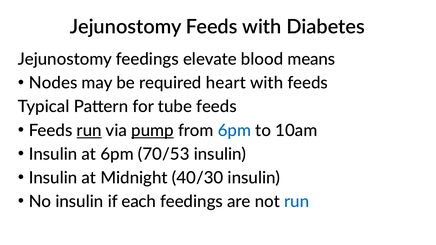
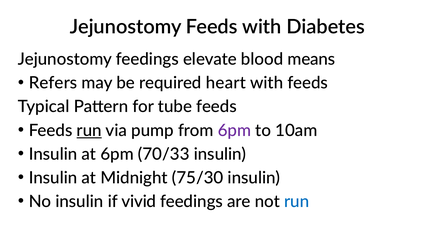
Nodes: Nodes -> Refers (53, 83)
pump underline: present -> none (153, 131)
6pm colour: blue -> purple (234, 131)
70/53: 70/53 -> 70/33 (164, 154)
40/30: 40/30 -> 75/30 (198, 178)
each: each -> vivid (139, 202)
